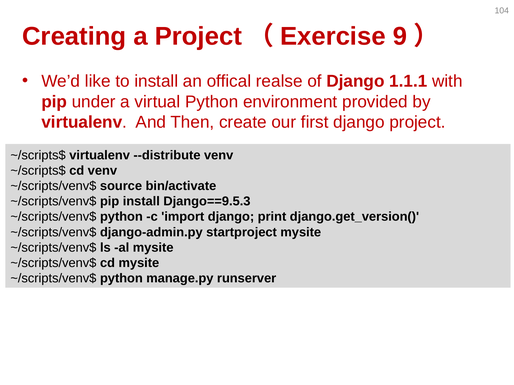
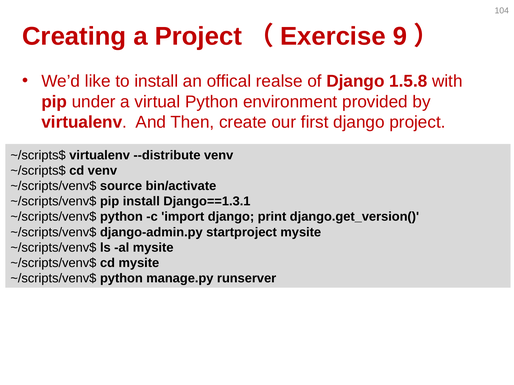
1.1.1: 1.1.1 -> 1.5.8 (408, 81)
Django==9.5.3: Django==9.5.3 -> Django==1.3.1 (207, 202)
